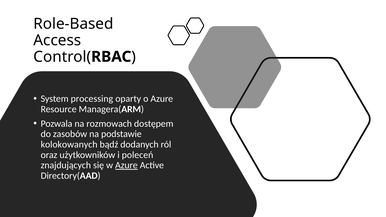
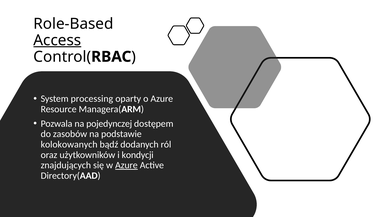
Access underline: none -> present (57, 40)
rozmowach: rozmowach -> pojedynczej (109, 124)
poleceń: poleceń -> kondycji (138, 155)
